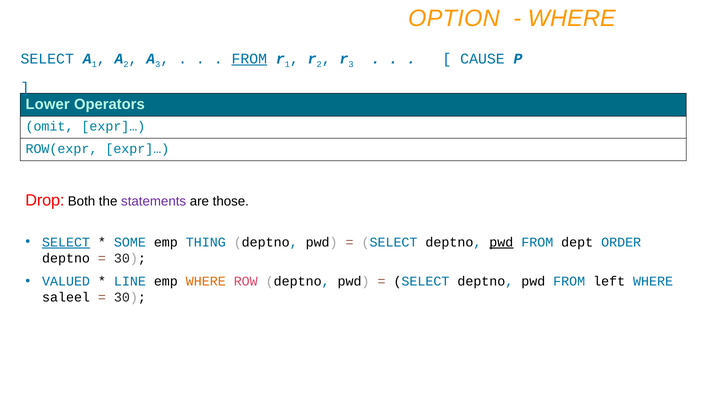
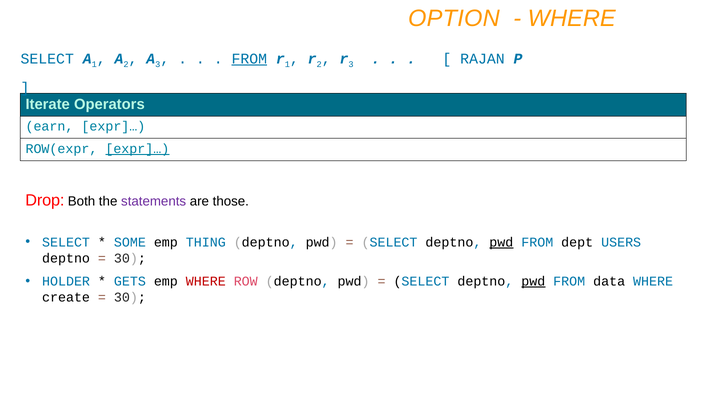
CAUSE: CAUSE -> RAJAN (482, 59)
Lower: Lower -> Iterate (48, 104)
omit: omit -> earn (49, 126)
expr]… underline: none -> present (137, 149)
SELECT underline: present -> none (66, 242)
ORDER: ORDER -> USERS (621, 242)
VALUED: VALUED -> HOLDER (66, 281)
LINE: LINE -> GETS (130, 281)
WHERE colour: orange -> red (206, 281)
pwd underline: none -> present (533, 281)
left: left -> data (609, 281)
saleel: saleel -> create (66, 297)
